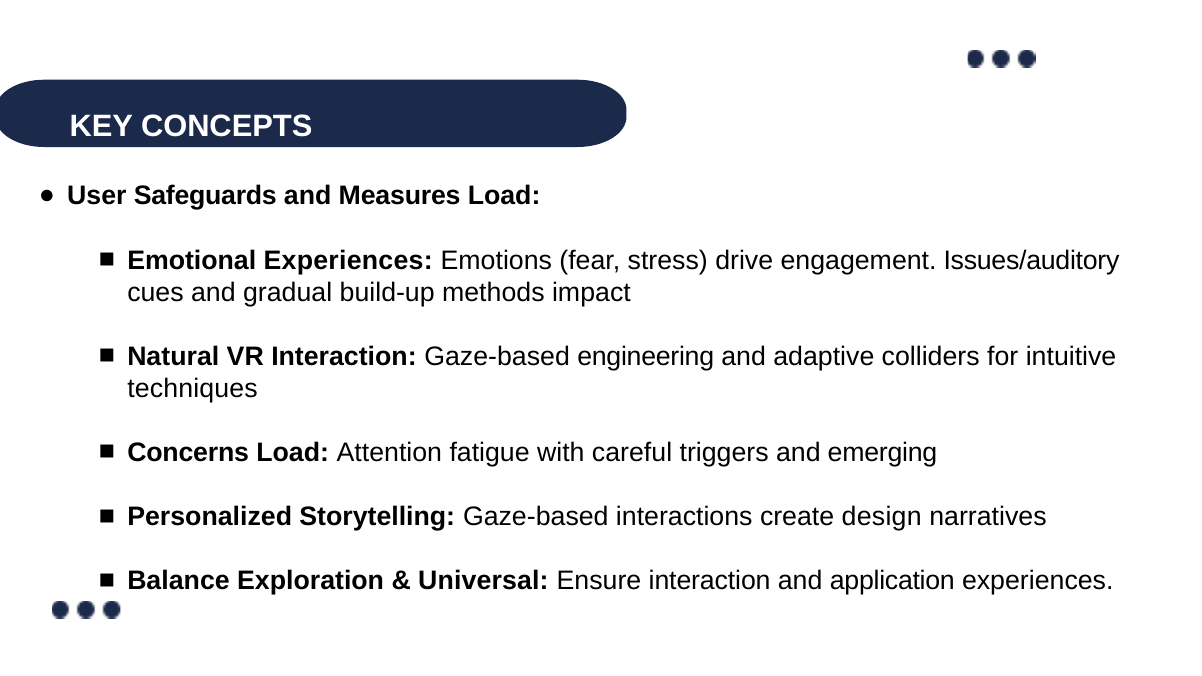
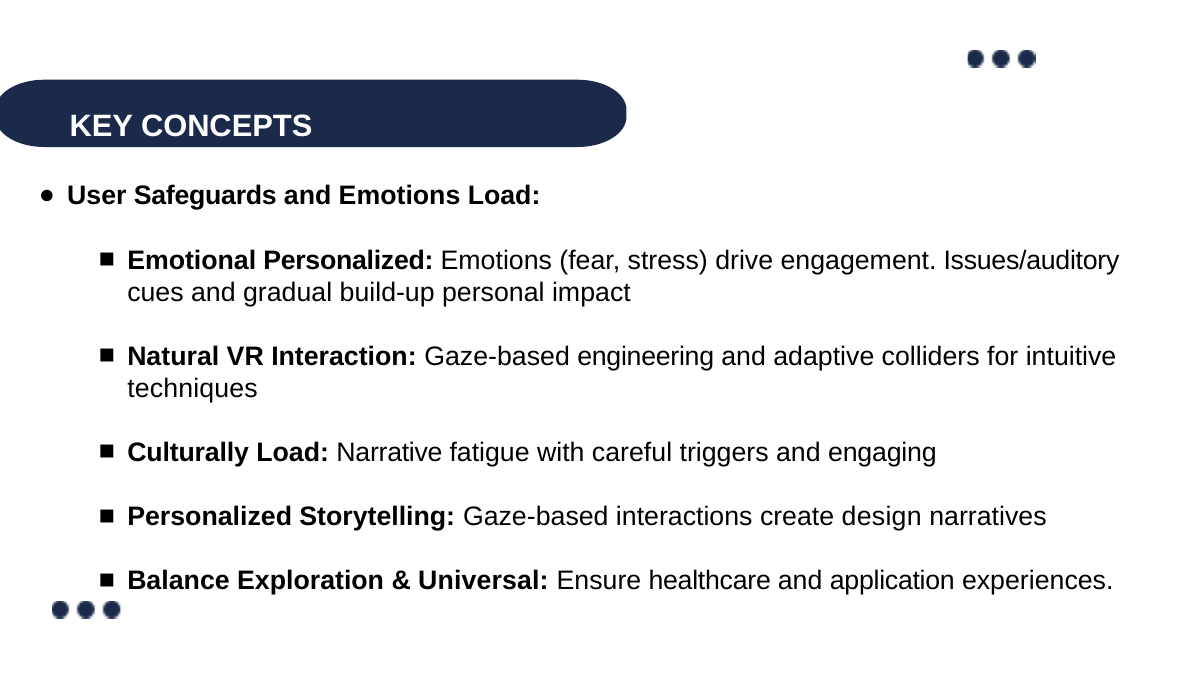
and Measures: Measures -> Emotions (400, 196)
Emotional Experiences: Experiences -> Personalized (348, 260)
methods: methods -> personal (493, 292)
Concerns: Concerns -> Culturally (188, 453)
Attention: Attention -> Narrative (390, 453)
emerging: emerging -> engaging (882, 453)
Ensure interaction: interaction -> healthcare (710, 581)
